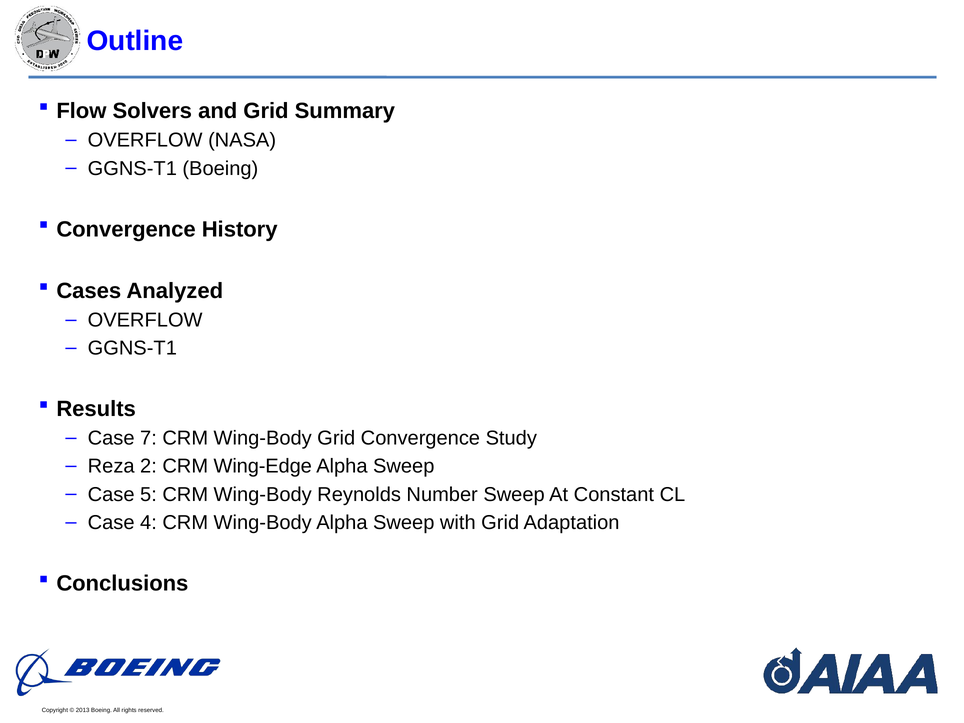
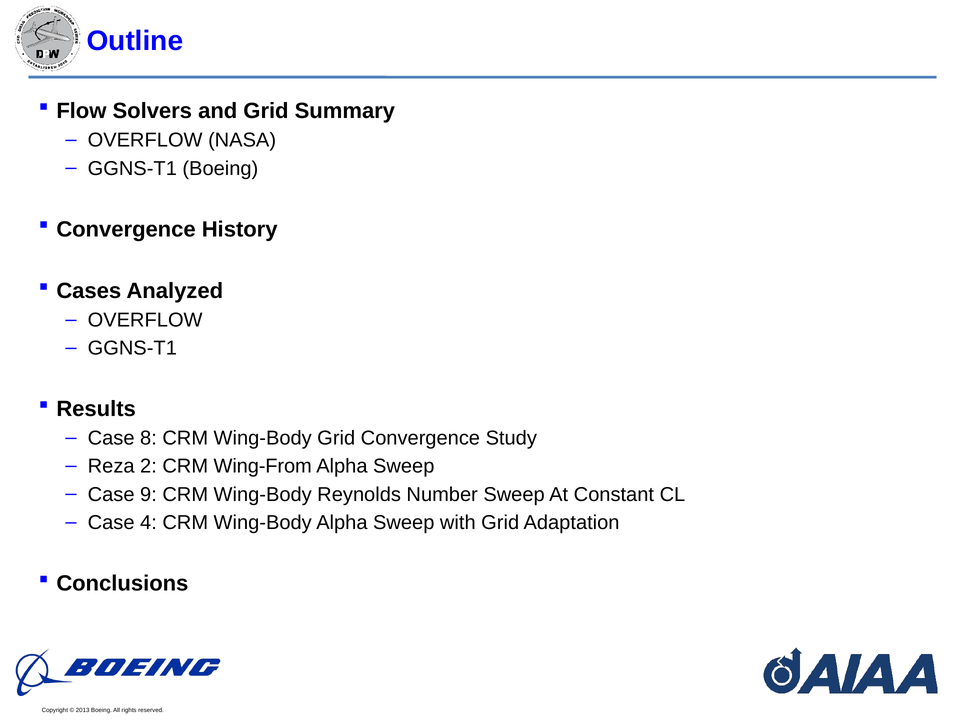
7: 7 -> 8 (148, 438)
Wing-Edge: Wing-Edge -> Wing-From (263, 466)
5: 5 -> 9 (148, 494)
